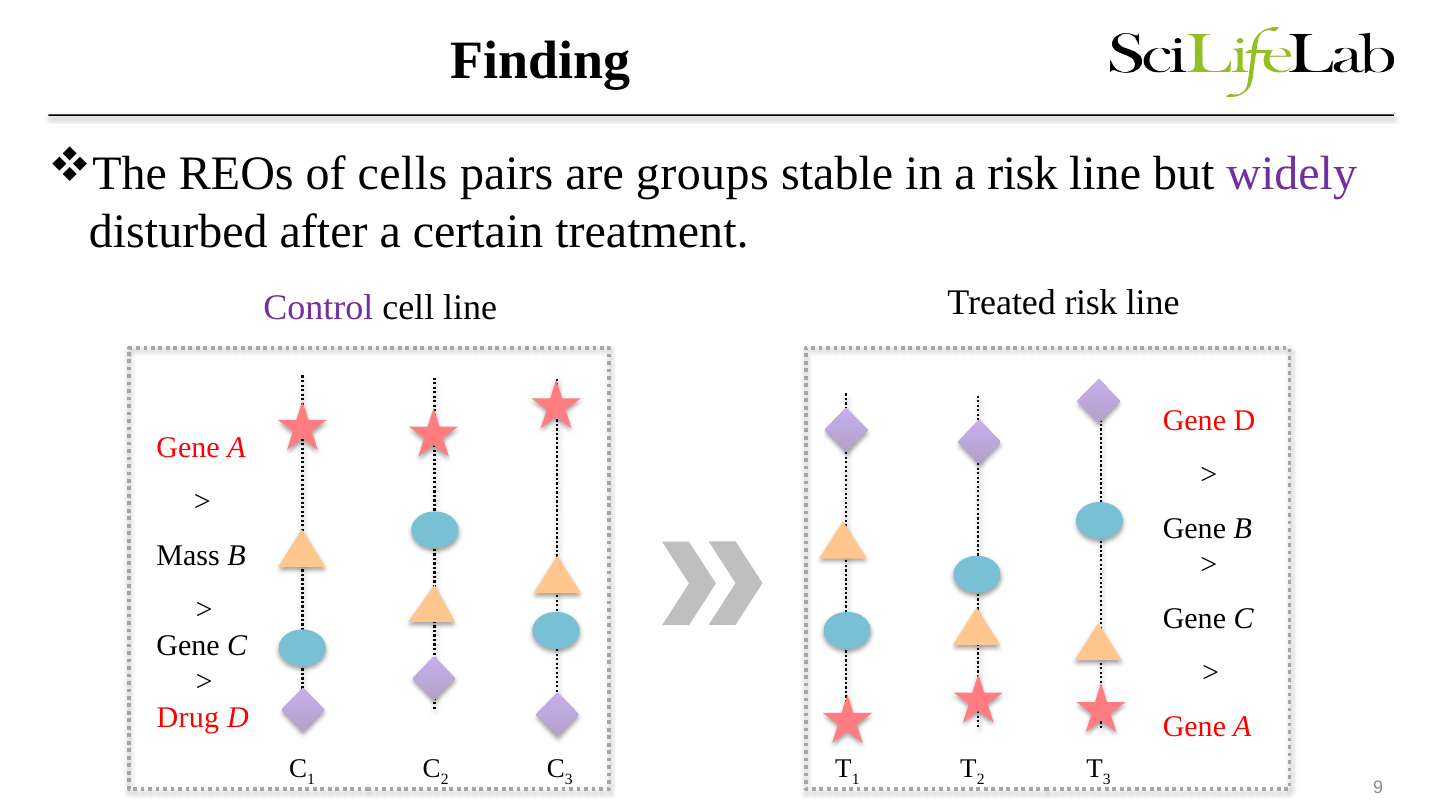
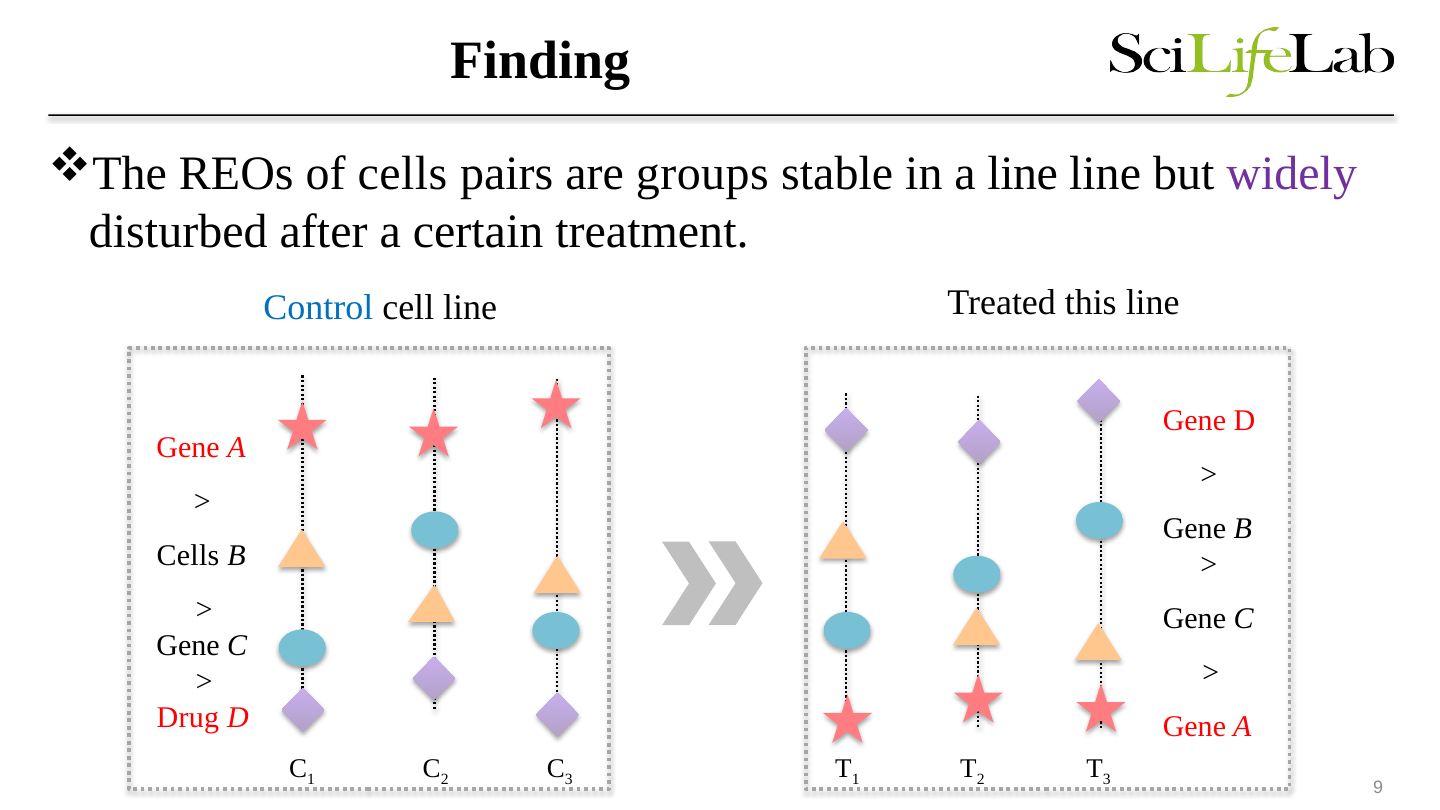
a risk: risk -> line (1023, 174)
Treated risk: risk -> this (1091, 303)
Control colour: purple -> blue (318, 308)
Mass: Mass -> Cells (188, 555)
